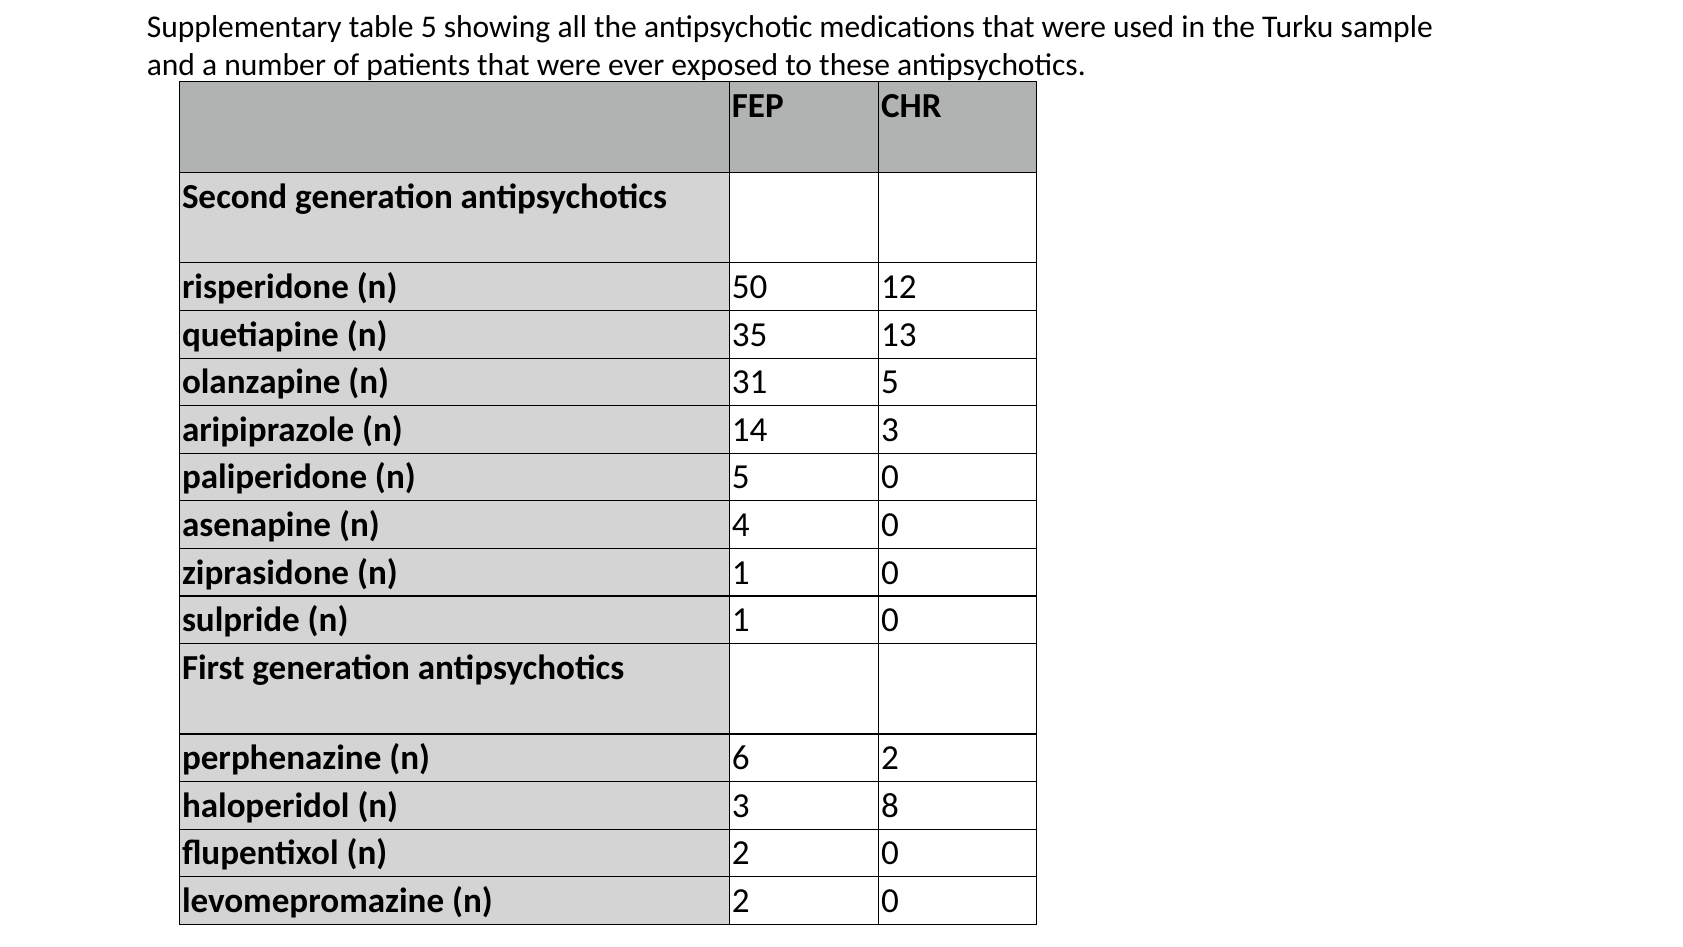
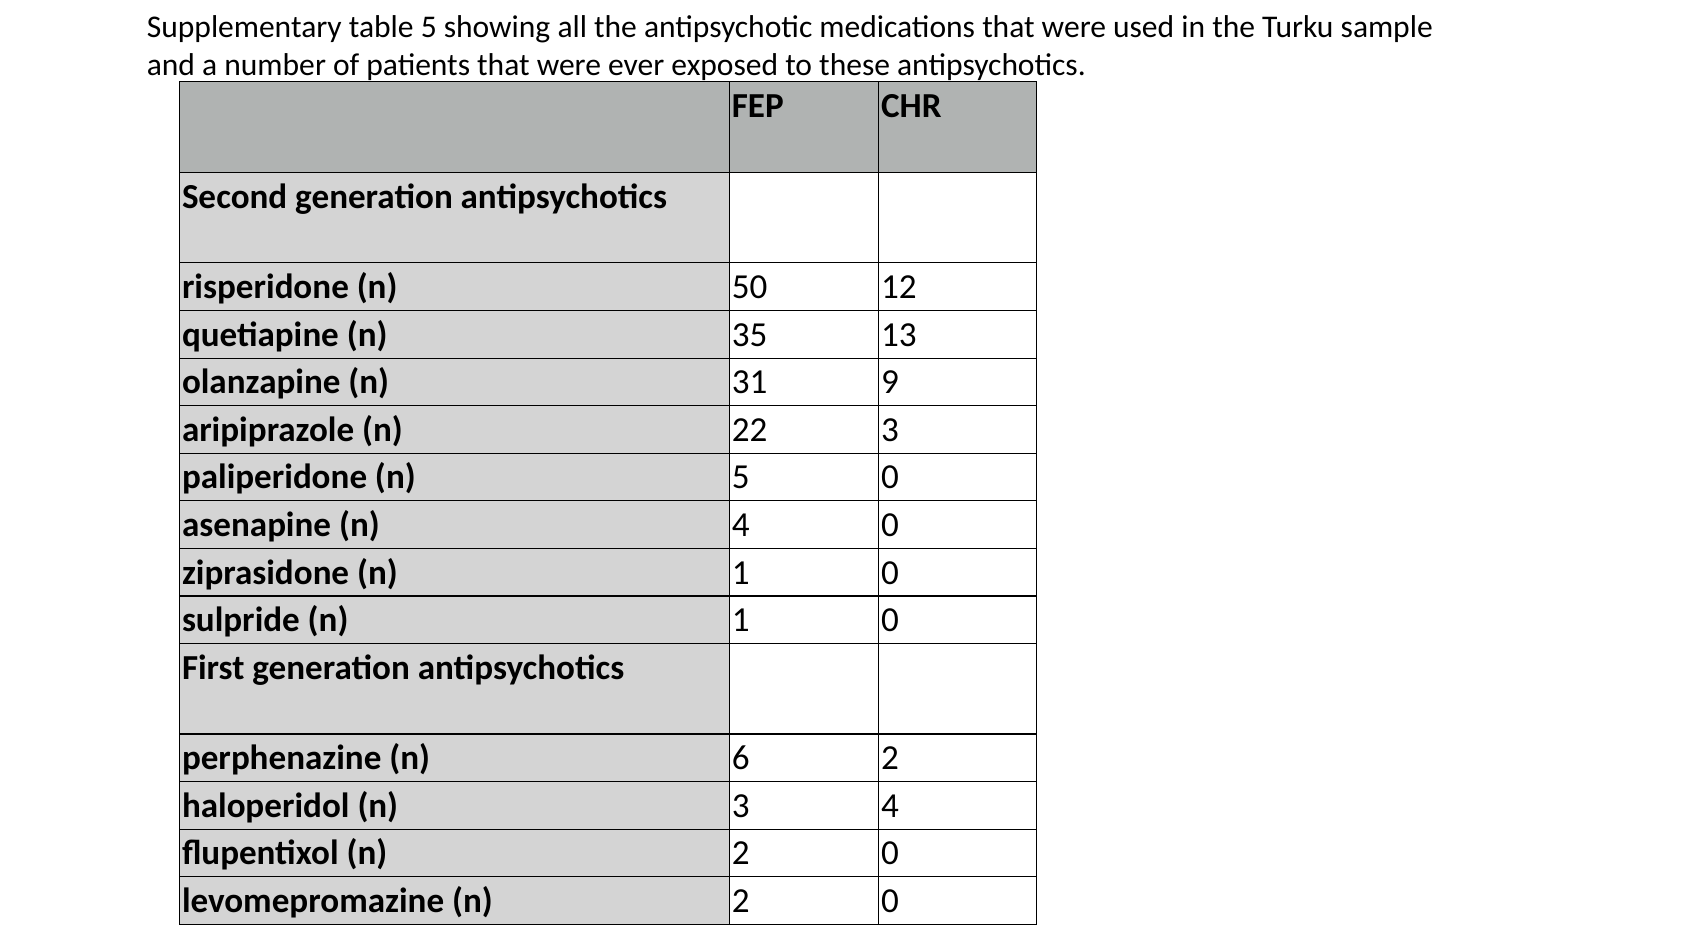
31 5: 5 -> 9 (890, 382)
14: 14 -> 22 (750, 430)
3 8: 8 -> 4 (890, 805)
